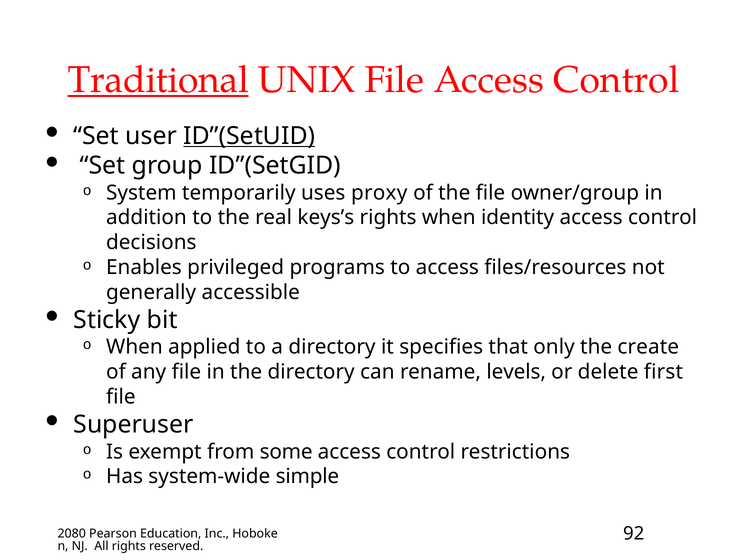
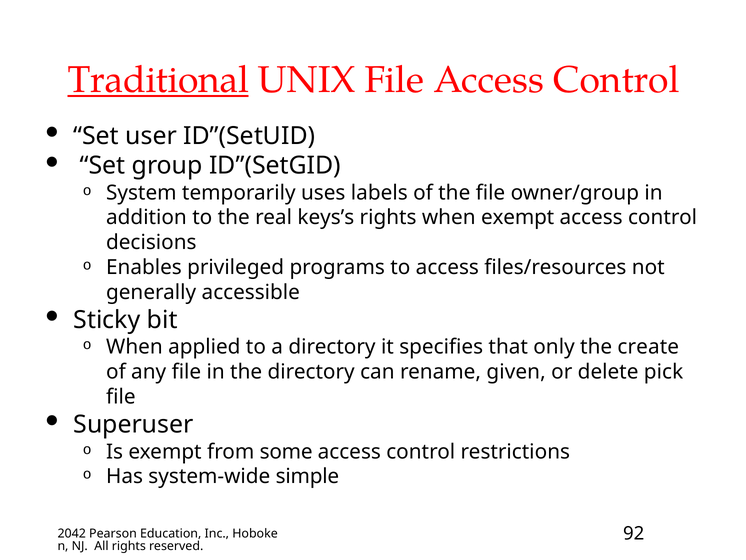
ID”(SetUID underline: present -> none (249, 136)
proxy: proxy -> labels (379, 193)
when identity: identity -> exempt (518, 217)
levels: levels -> given (516, 372)
first: first -> pick (664, 372)
2080: 2080 -> 2042 (72, 533)
